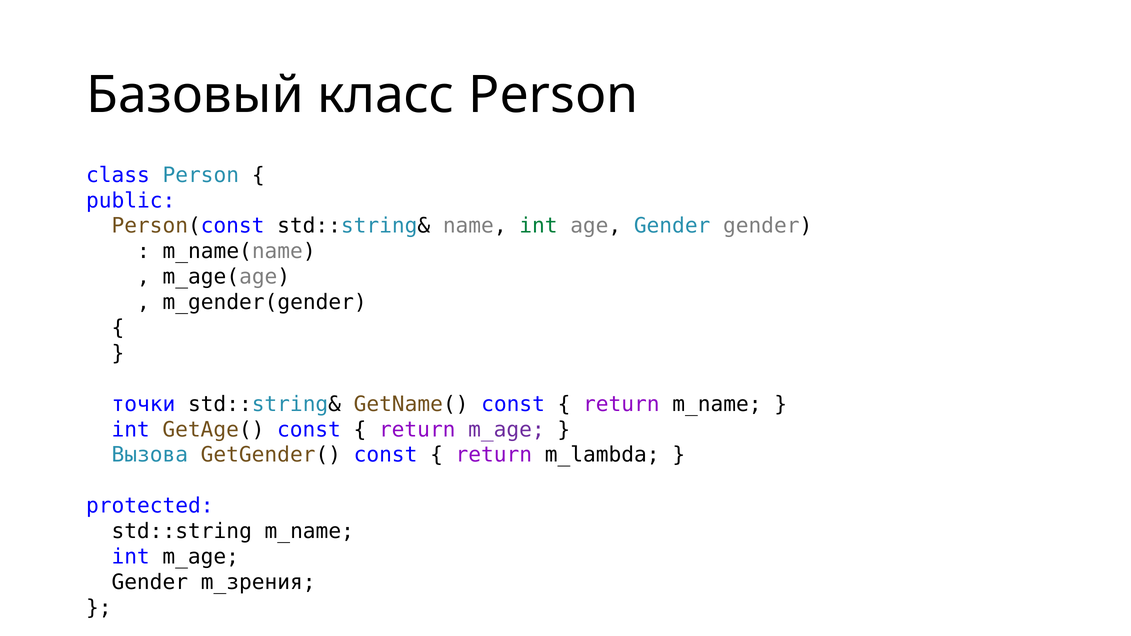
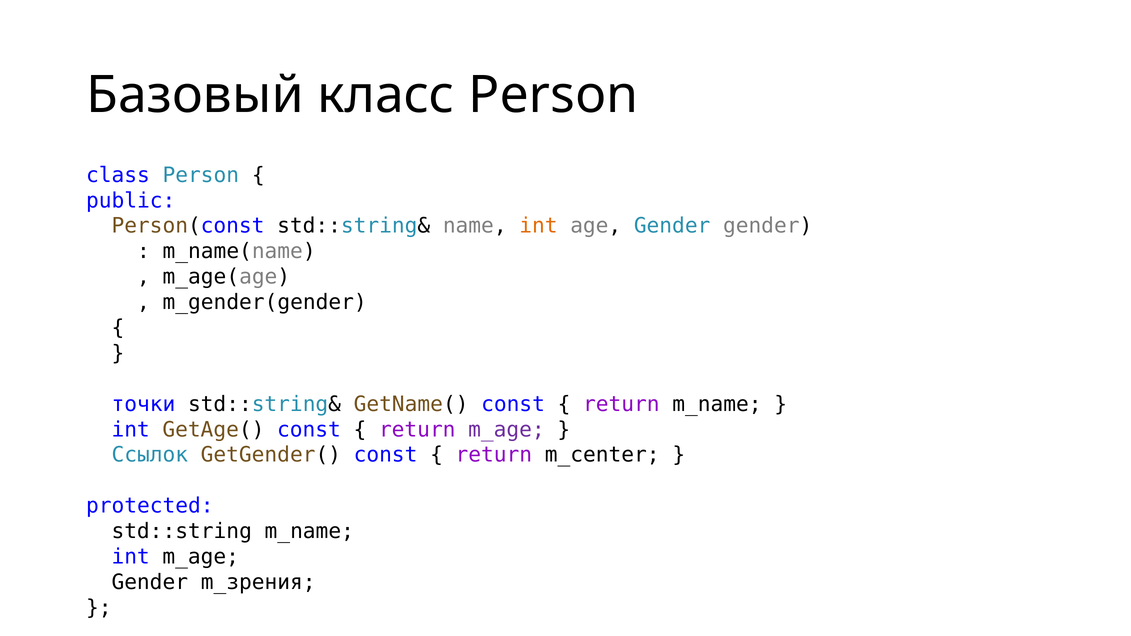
int colour: green -> orange (538, 226)
Вызова: Вызова -> Ссылок (150, 455)
m_lambda: m_lambda -> m_center (602, 455)
